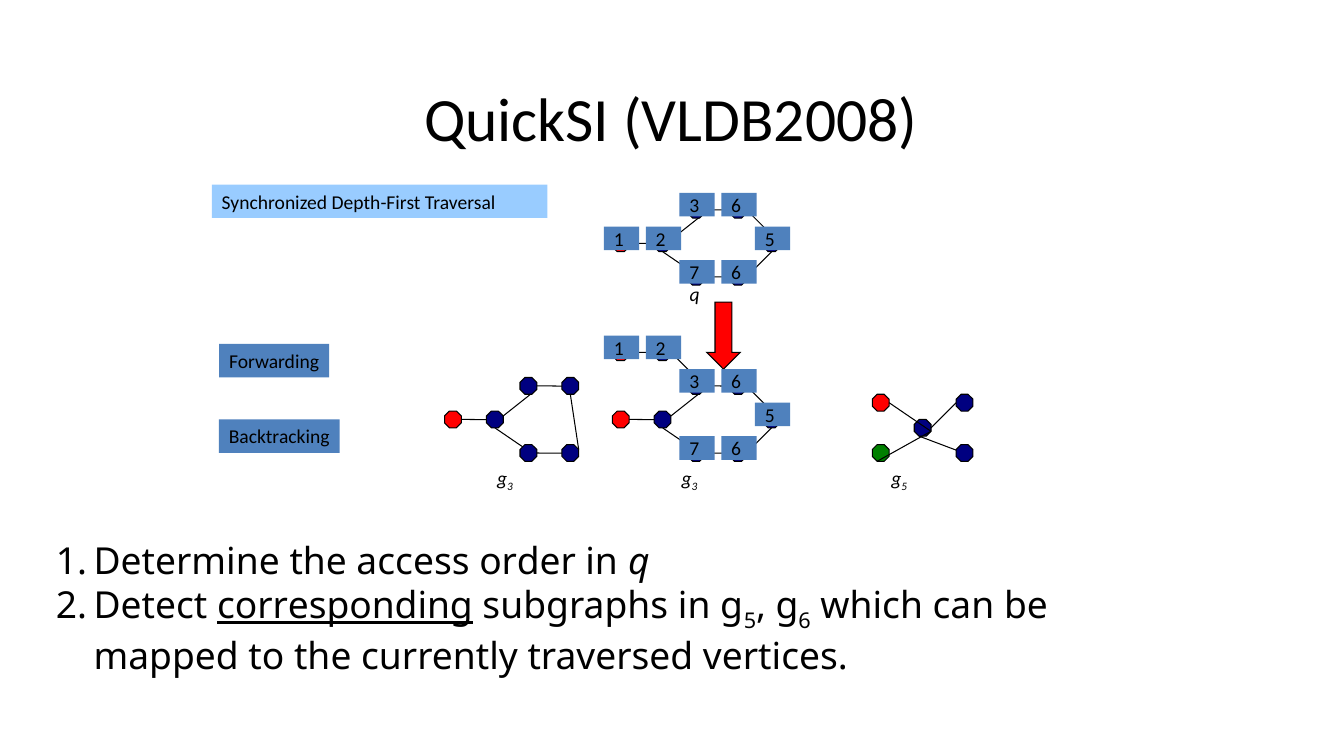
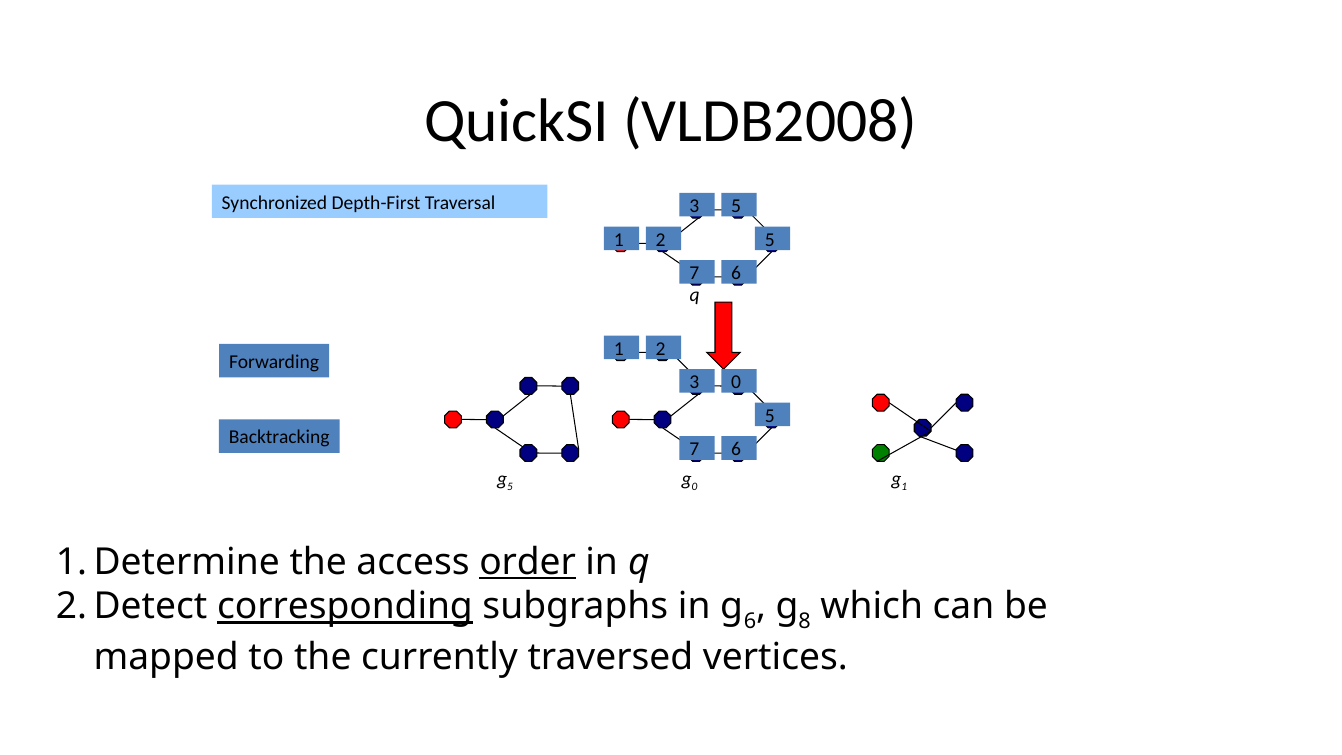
6: 6 -> 5 (736, 206)
6: 6 -> 0 (736, 382)
3: 3 -> 5 (510, 487)
3: 3 -> 0 (694, 487)
5: 5 -> 1 (904, 487)
order underline: none -> present (528, 562)
5: 5 -> 6 (750, 621)
6: 6 -> 8 (805, 621)
